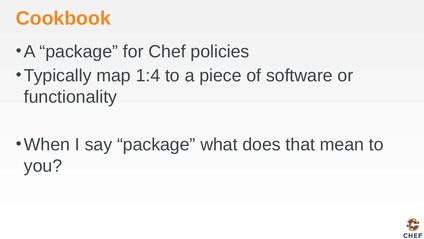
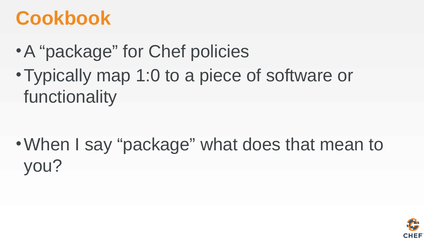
1:4: 1:4 -> 1:0 (148, 75)
